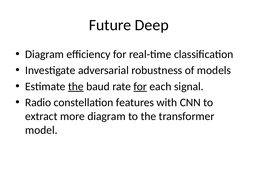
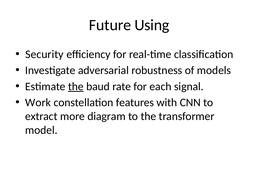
Deep: Deep -> Using (152, 25)
Diagram: Diagram -> Security (44, 54)
for underline: present -> none (140, 86)
Radio: Radio -> Work (38, 102)
